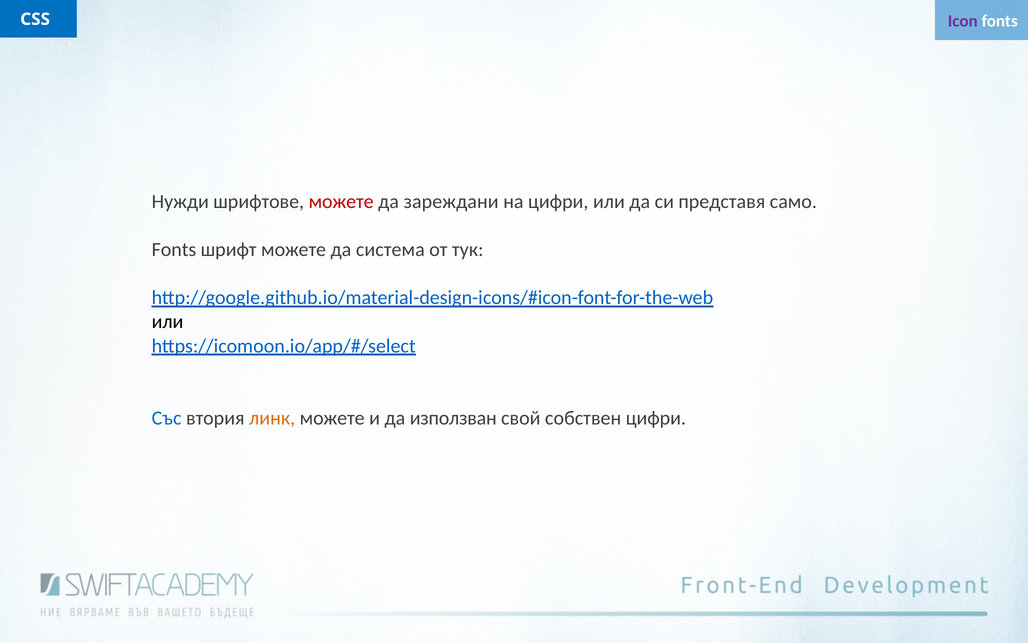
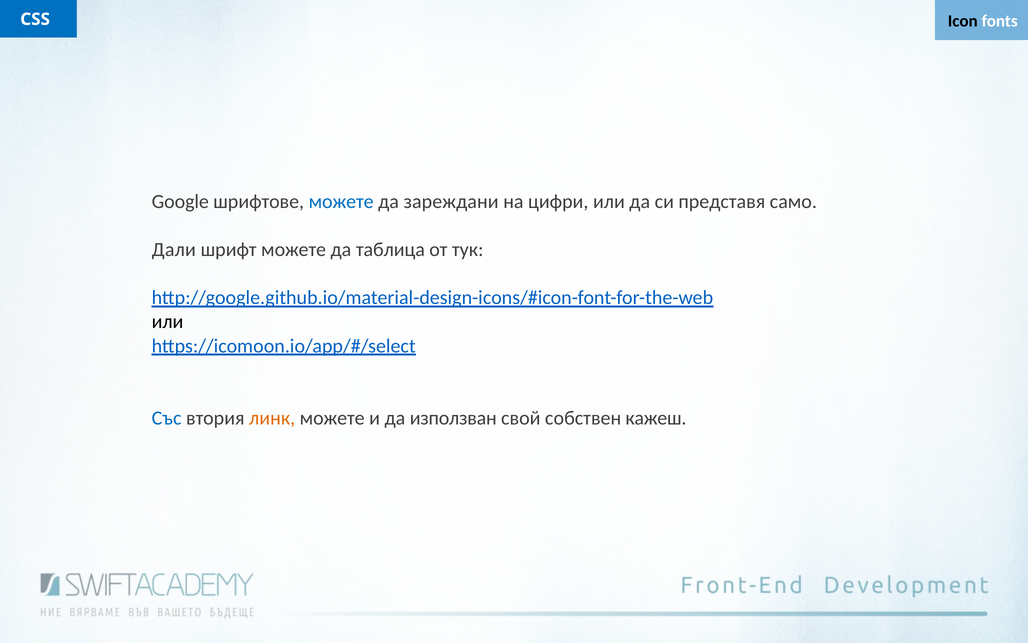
Icon colour: purple -> black (963, 21)
Нужди: Нужди -> Google (180, 201)
можете colour: red -> blue (341, 201)
Fonts: Fonts -> Дали (174, 249)
система: система -> таблица (390, 249)
собствен цифри: цифри -> кажеш (656, 418)
